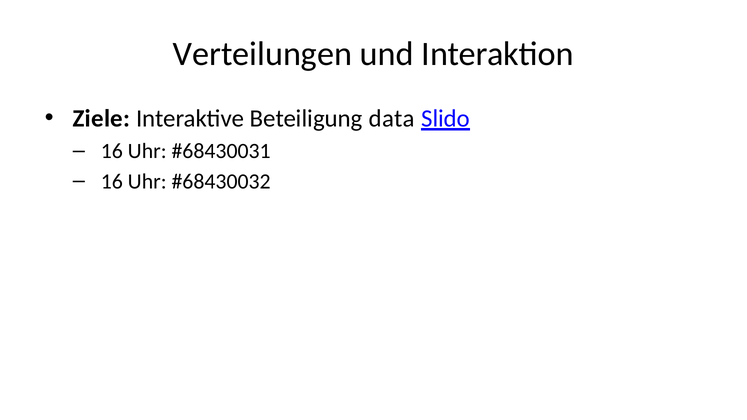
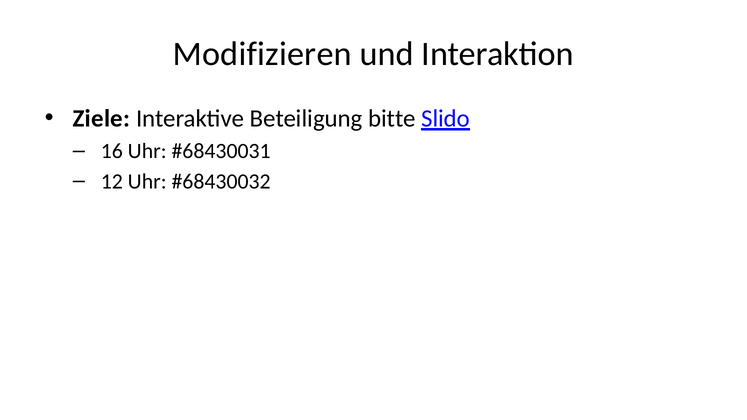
Verteilungen: Verteilungen -> Modifizieren (262, 54)
data: data -> bitte (392, 118)
16: 16 -> 12 (112, 182)
